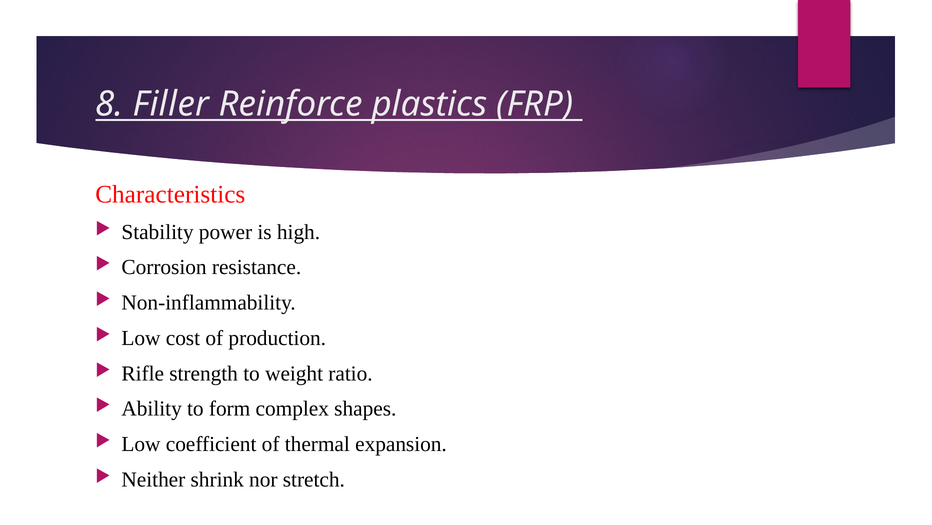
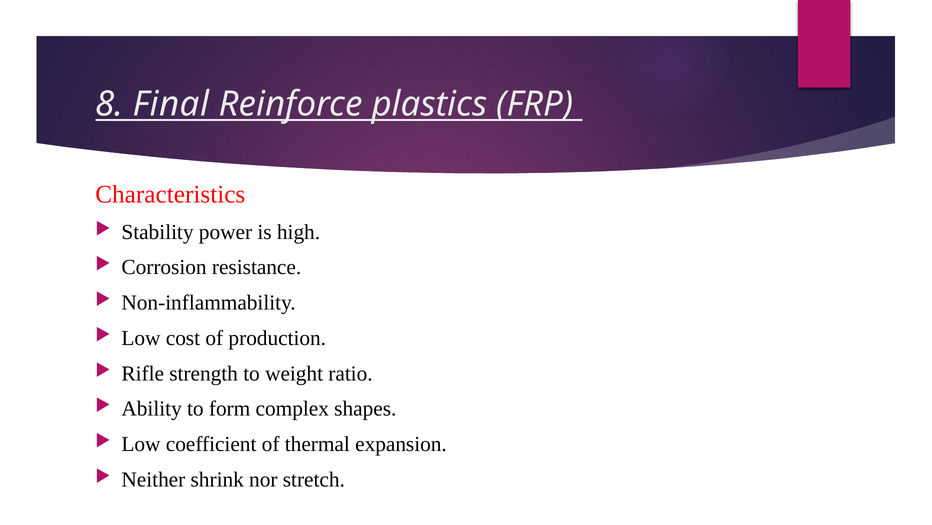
Filler: Filler -> Final (171, 104)
